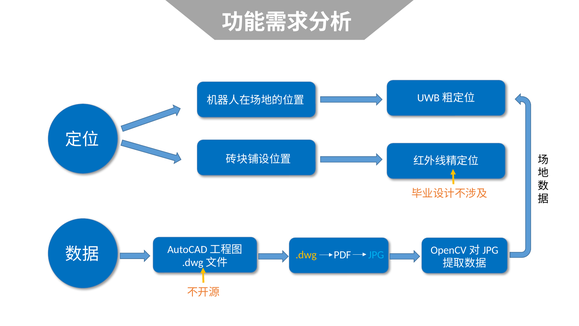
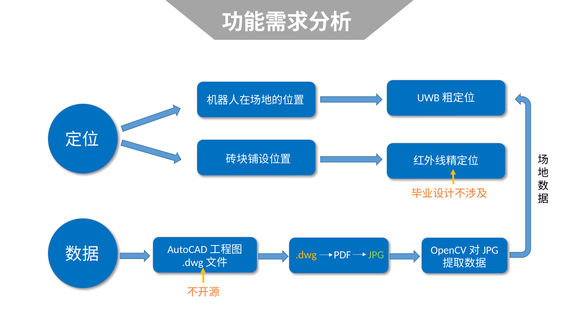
JPG colour: light blue -> light green (376, 255)
